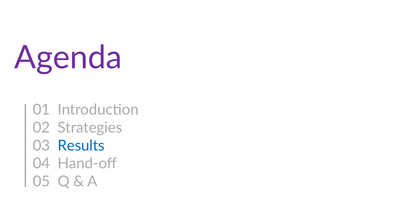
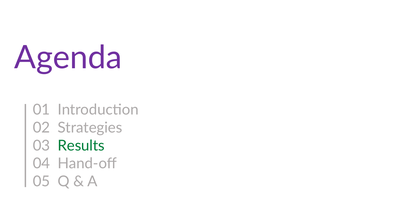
Results colour: blue -> green (81, 146)
